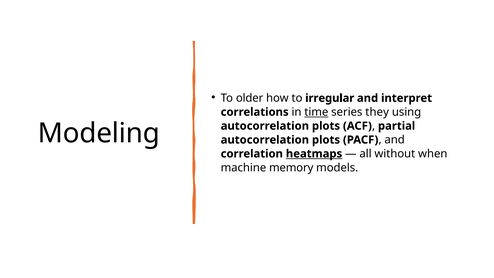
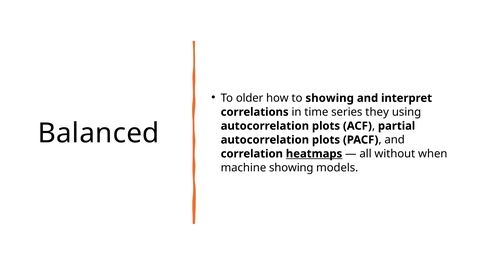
to irregular: irregular -> showing (330, 98)
time underline: present -> none (316, 112)
Modeling: Modeling -> Balanced (99, 133)
machine memory: memory -> showing (291, 168)
